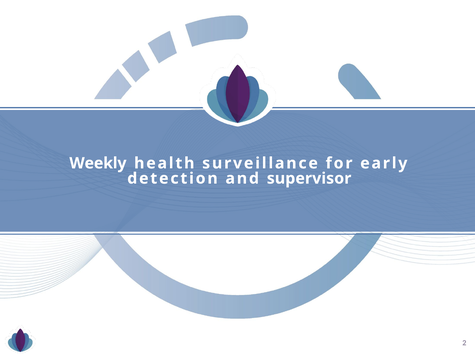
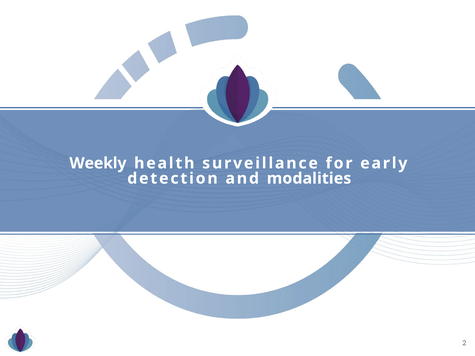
supervisor: supervisor -> modalities (309, 179)
